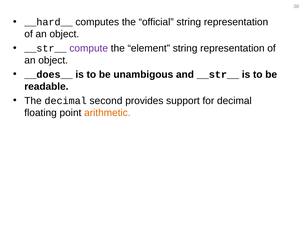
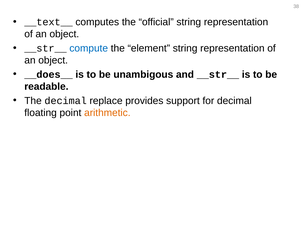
__hard__: __hard__ -> __text__ (49, 22)
compute colour: purple -> blue (89, 48)
second: second -> replace (106, 100)
